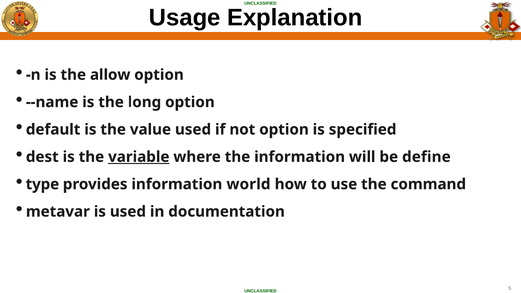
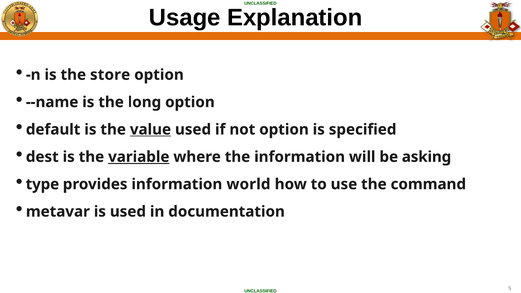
allow: allow -> store (110, 75)
value underline: none -> present (150, 130)
define: define -> asking (427, 157)
